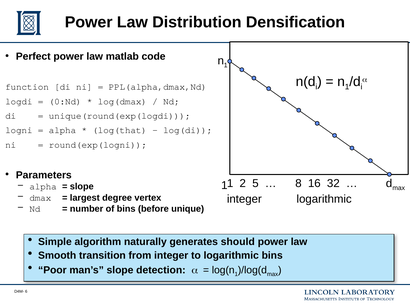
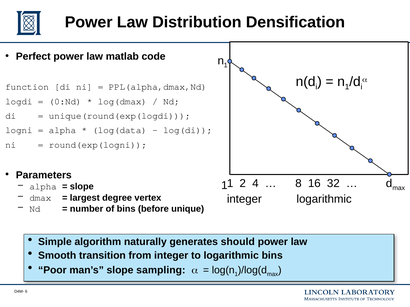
log(that: log(that -> log(data (120, 131)
5: 5 -> 4 (255, 184)
detection: detection -> sampling (161, 271)
